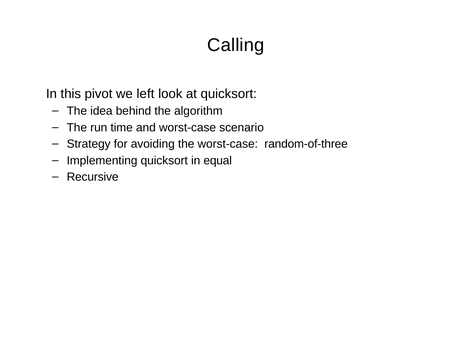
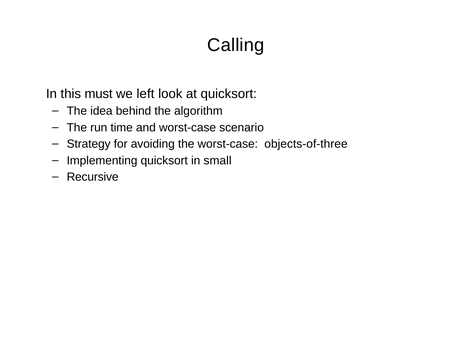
pivot: pivot -> must (99, 94)
random-of-three: random-of-three -> objects-of-three (306, 144)
equal: equal -> small (218, 161)
